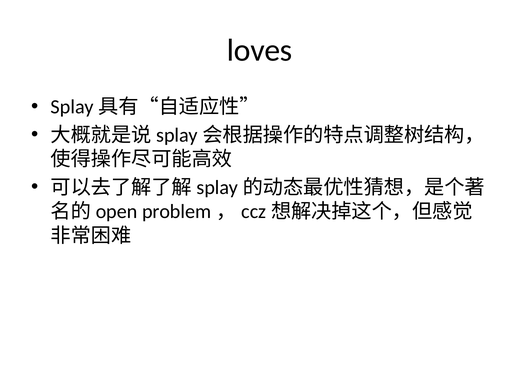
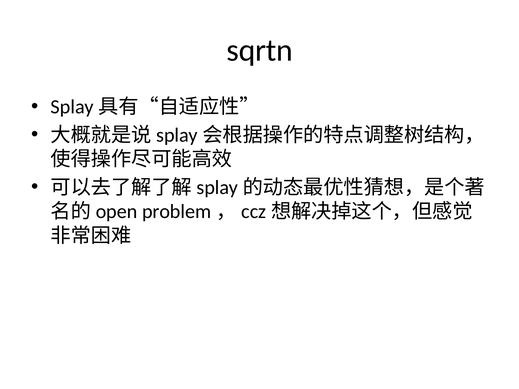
loves: loves -> sqrtn (260, 50)
